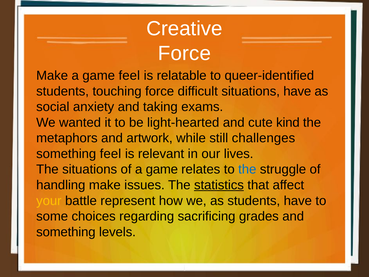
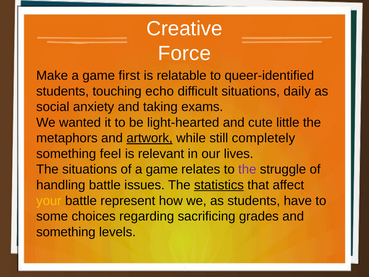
game feel: feel -> first (129, 75)
touching force: force -> echo (160, 91)
situations have: have -> daily (297, 91)
kind: kind -> little (288, 122)
artwork underline: none -> present (150, 138)
challenges: challenges -> completely (263, 138)
the colour: blue -> purple (247, 169)
handling make: make -> battle (105, 185)
